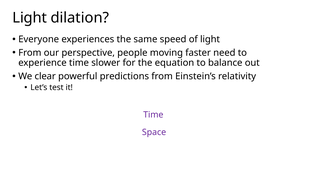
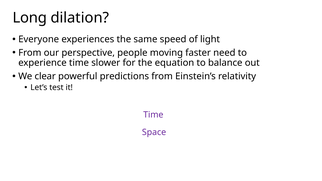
Light: Light -> Long (30, 18)
